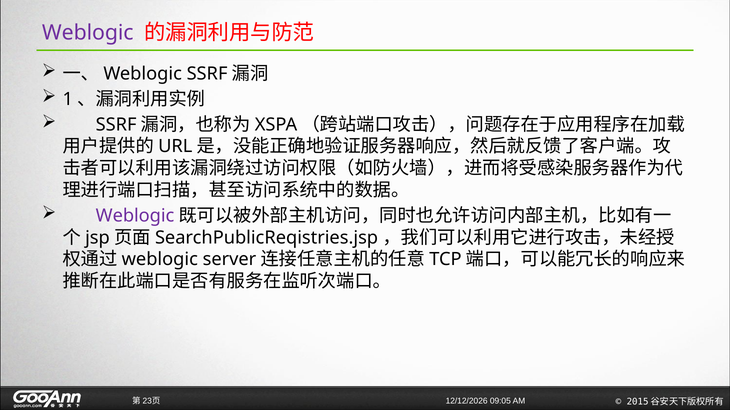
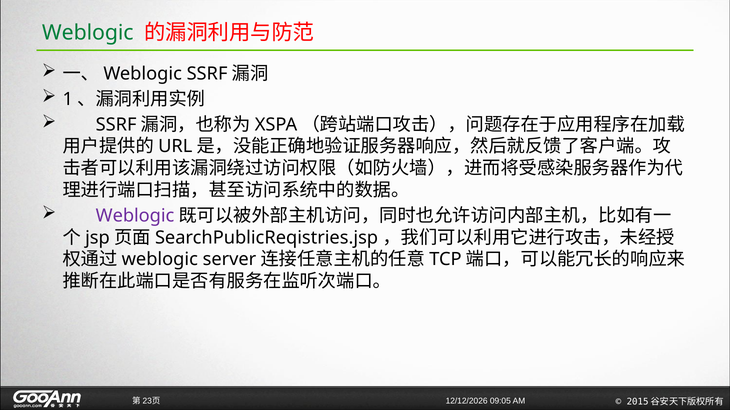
Weblogic colour: purple -> green (88, 33)
